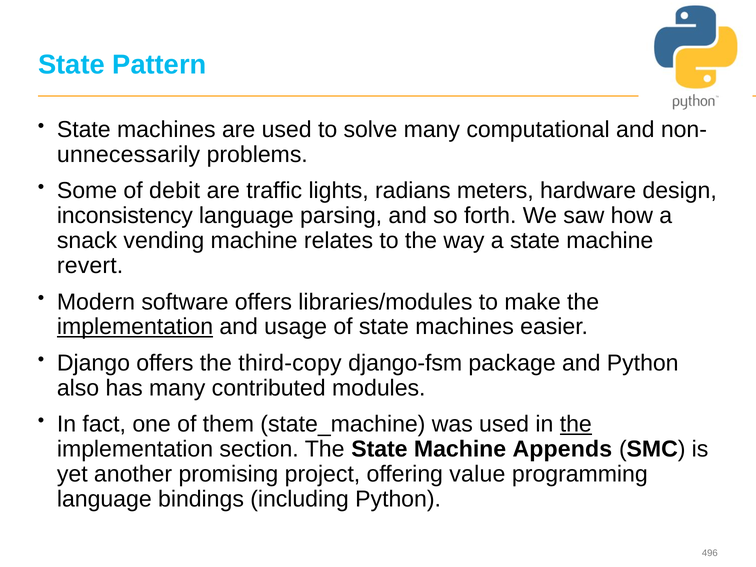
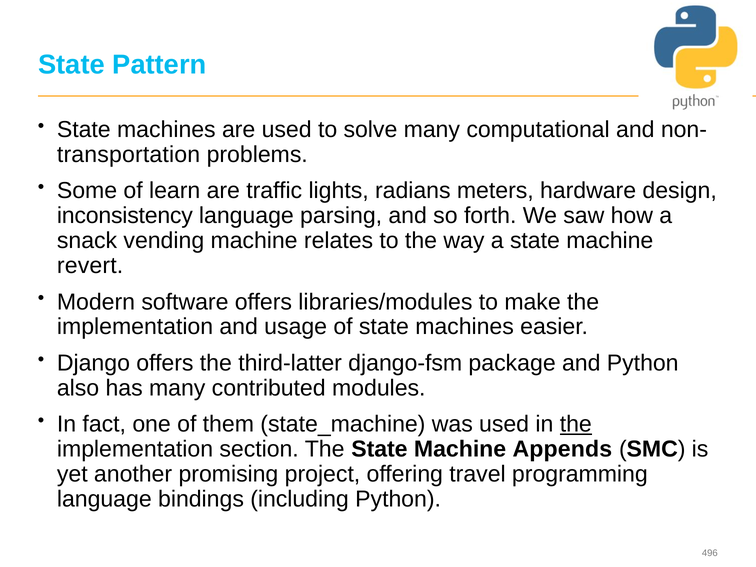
unnecessarily: unnecessarily -> transportation (129, 155)
debit: debit -> learn (175, 191)
implementation underline: present -> none (135, 327)
third-copy: third-copy -> third-latter (290, 363)
value: value -> travel (478, 474)
